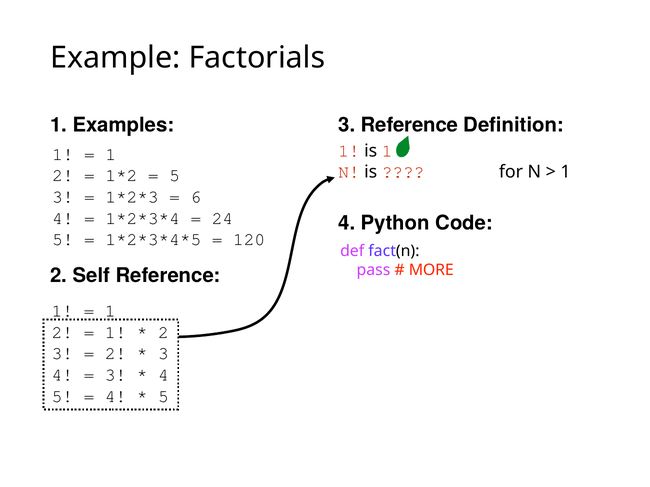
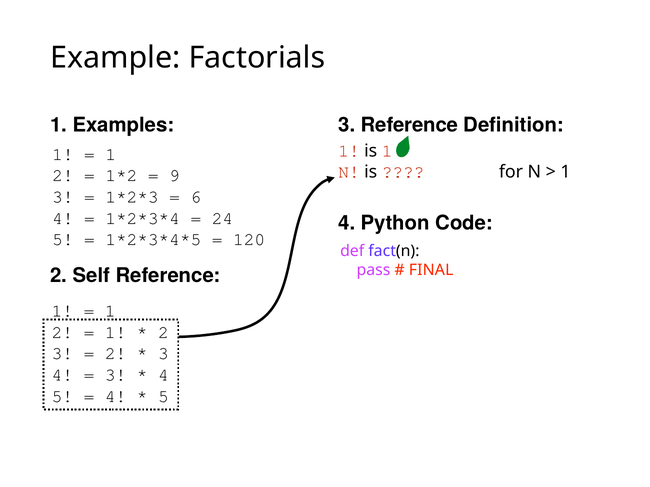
5: 5 -> 9 (175, 176)
MORE: MORE -> FINAL (431, 270)
